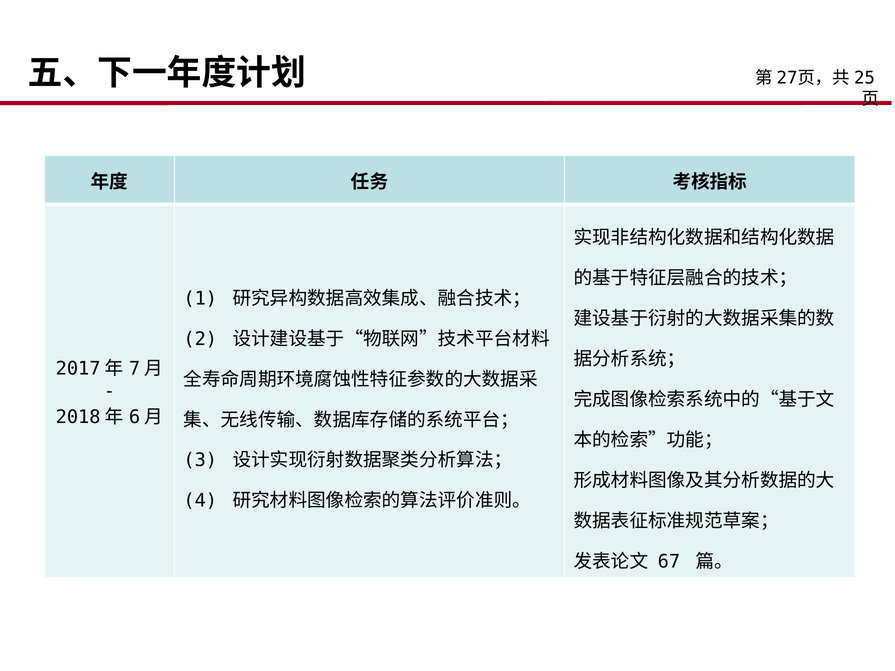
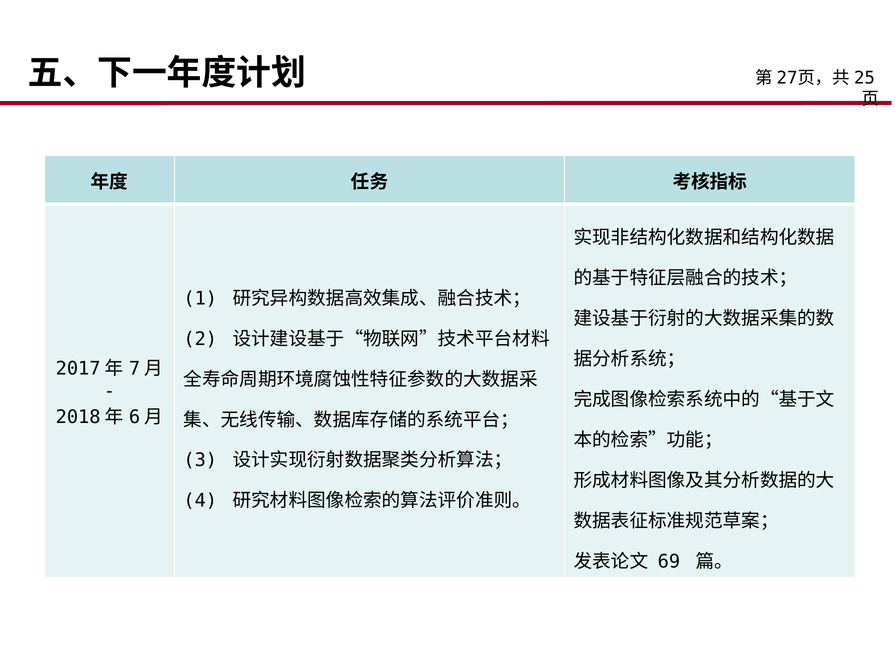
67: 67 -> 69 (669, 562)
